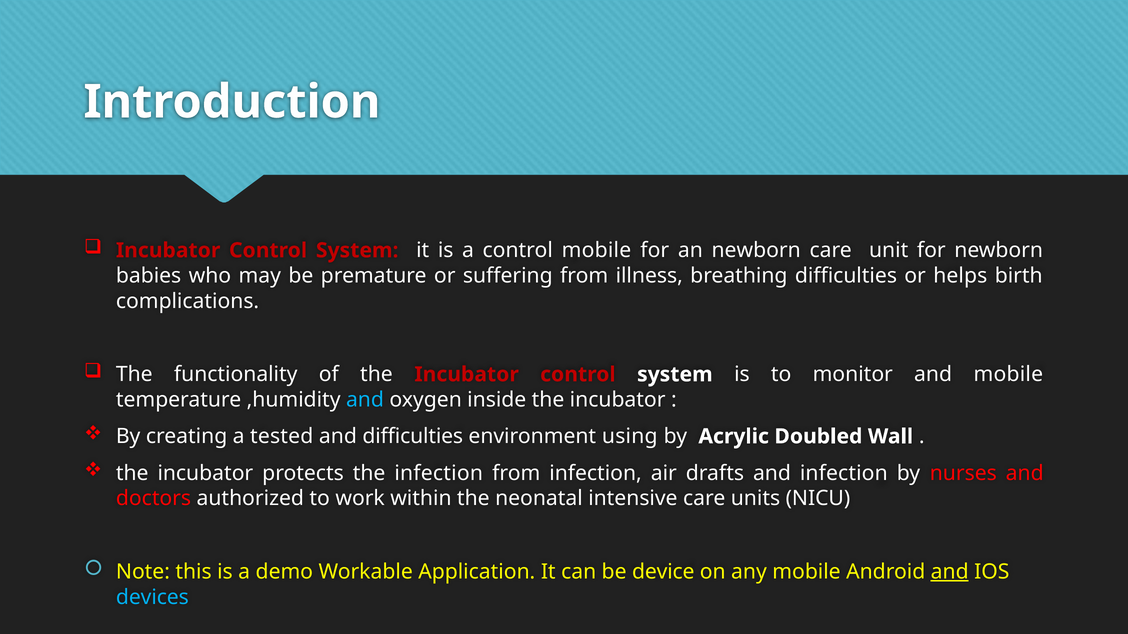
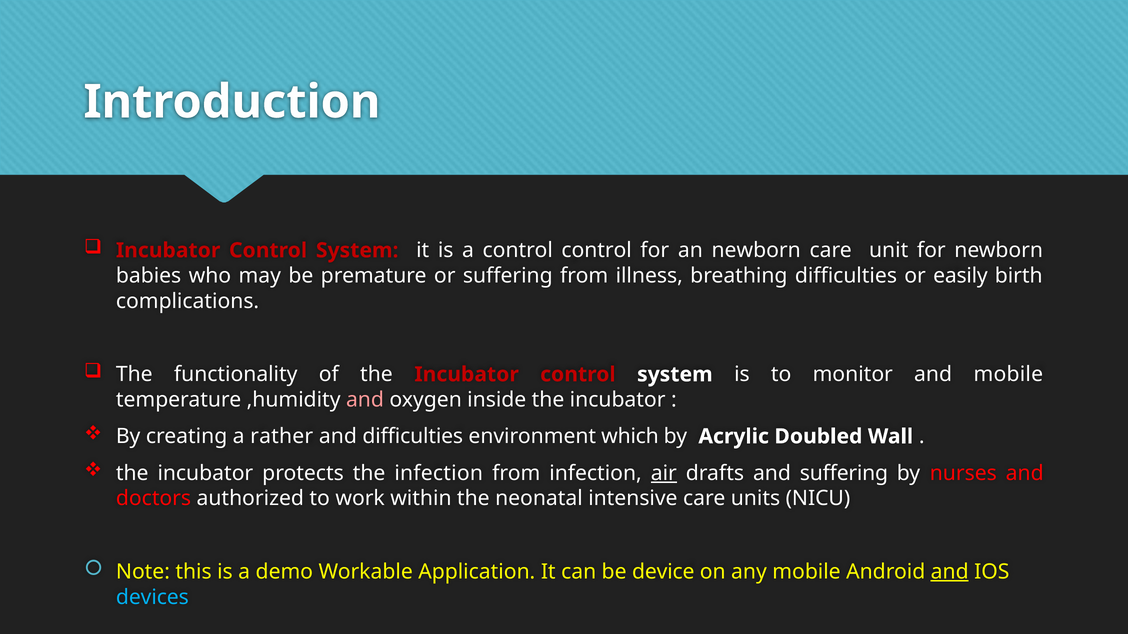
control mobile: mobile -> control (597, 251)
helps: helps -> easily (960, 276)
and colour: light blue -> pink (365, 400)
tested: tested -> rather (282, 437)
using: using -> which (630, 437)
air underline: none -> present (664, 473)
and infection: infection -> suffering (844, 473)
